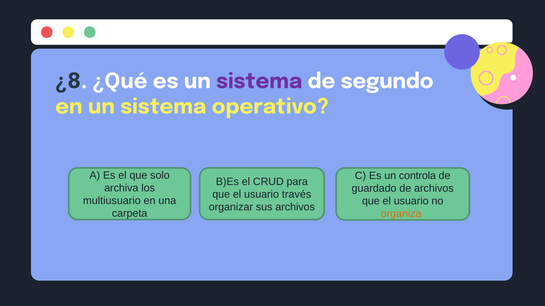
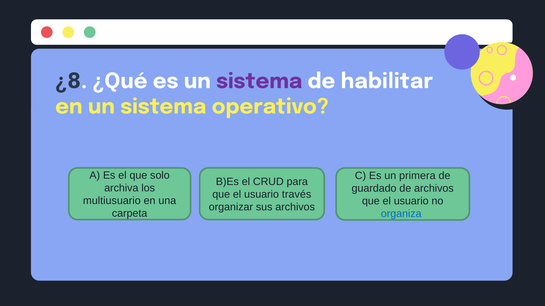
segundo: segundo -> habilitar (387, 81)
controla: controla -> primera (417, 176)
organiza colour: orange -> blue (401, 214)
